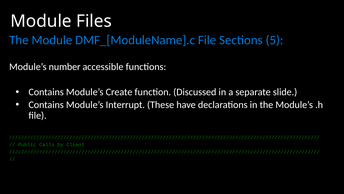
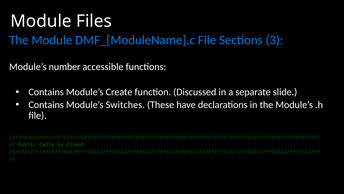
5: 5 -> 3 (274, 40)
Interrupt: Interrupt -> Switches (125, 104)
